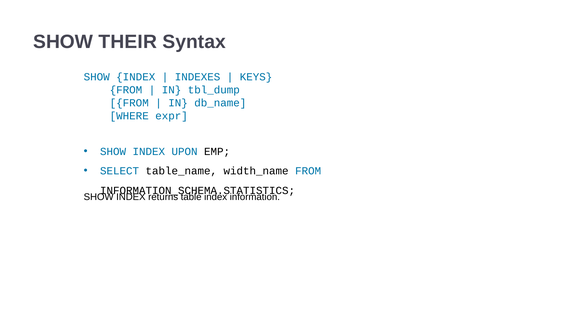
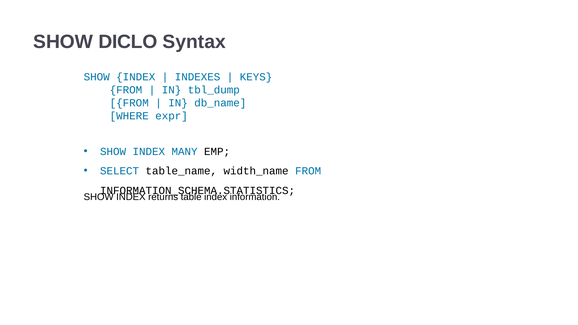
THEIR: THEIR -> DICLO (128, 42)
UPON: UPON -> MANY (185, 152)
